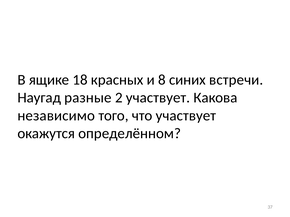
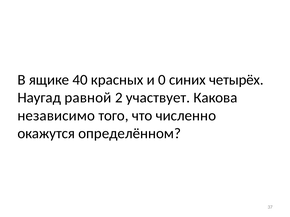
18: 18 -> 40 (80, 80)
8: 8 -> 0 (162, 80)
встречи: встречи -> четырёх (236, 80)
разные: разные -> равной (88, 98)
что участвует: участвует -> численно (186, 116)
